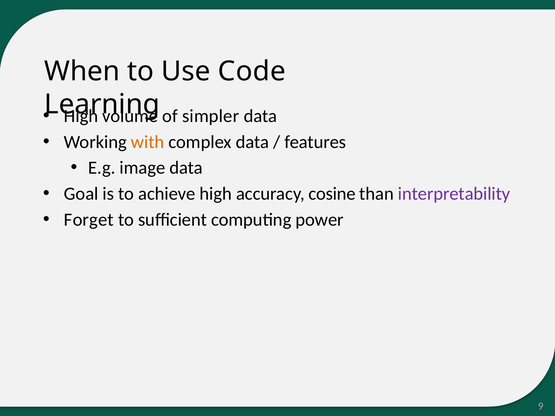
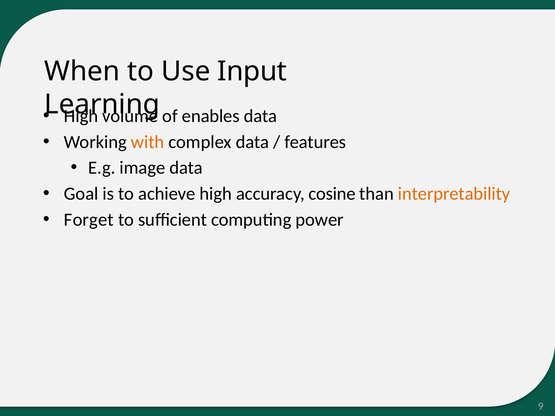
Code: Code -> Input (252, 71)
simpler: simpler -> enables (211, 116)
interpretability colour: purple -> orange (454, 194)
